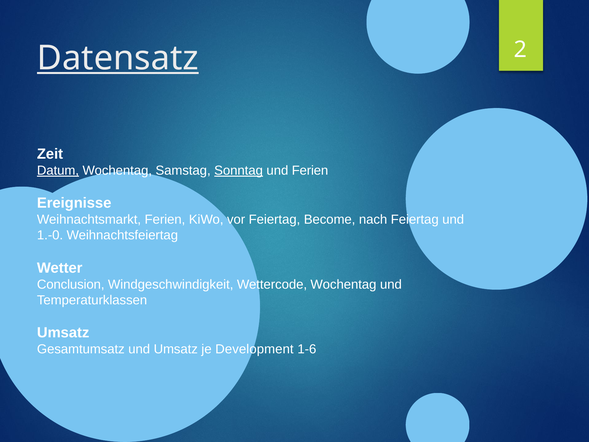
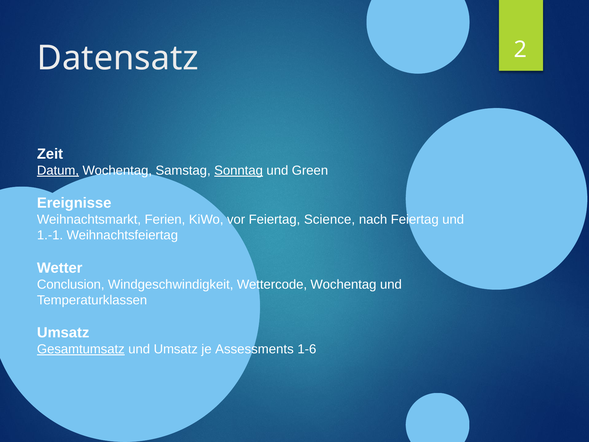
Datensatz underline: present -> none (118, 58)
und Ferien: Ferien -> Green (310, 170)
Become: Become -> Science (330, 219)
1.-0: 1.-0 -> 1.-1 (50, 235)
Gesamtumsatz underline: none -> present (81, 349)
Development: Development -> Assessments (254, 349)
